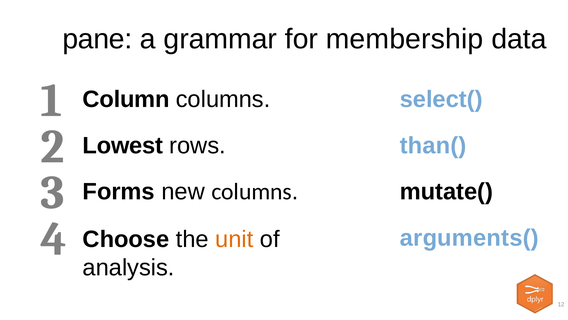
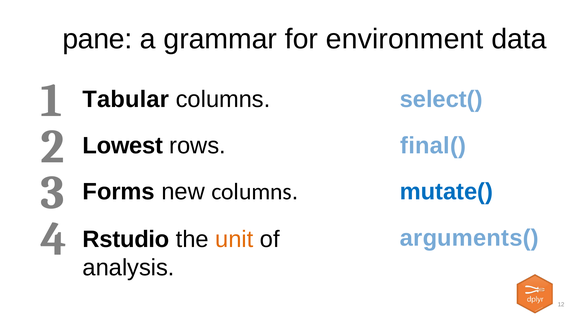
membership: membership -> environment (405, 39)
Column: Column -> Tabular (126, 99)
than(: than( -> final( (433, 145)
mutate( colour: black -> blue (446, 191)
Choose: Choose -> Rstudio (126, 239)
